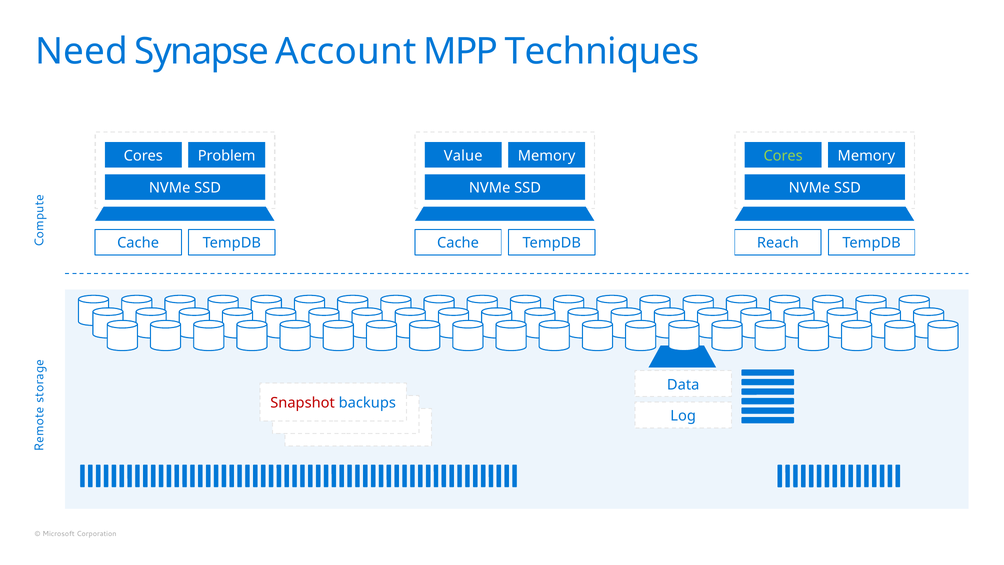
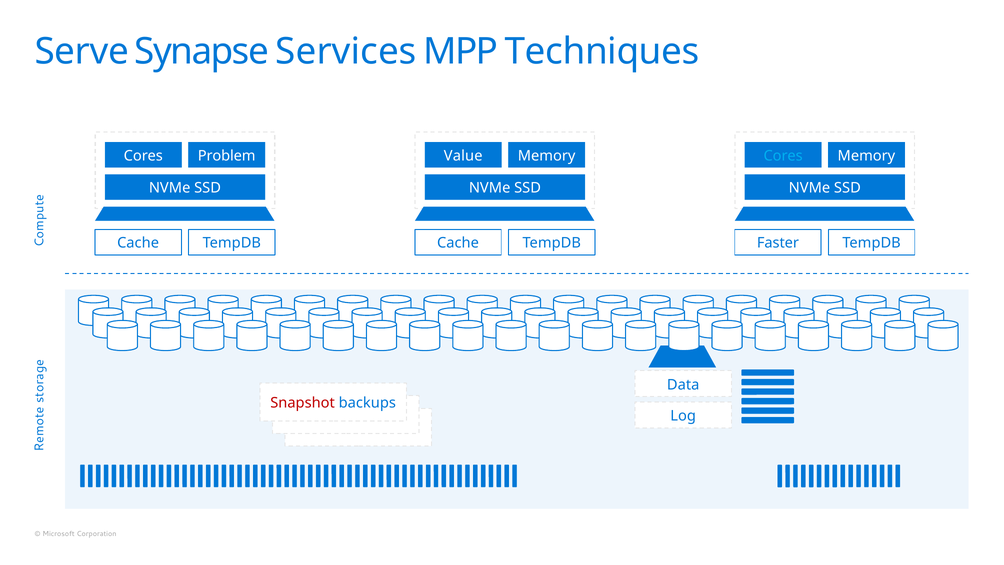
Need: Need -> Serve (82, 52)
Account: Account -> Services (346, 52)
Cores colour: light green -> light blue (783, 156)
Reach: Reach -> Faster (778, 243)
